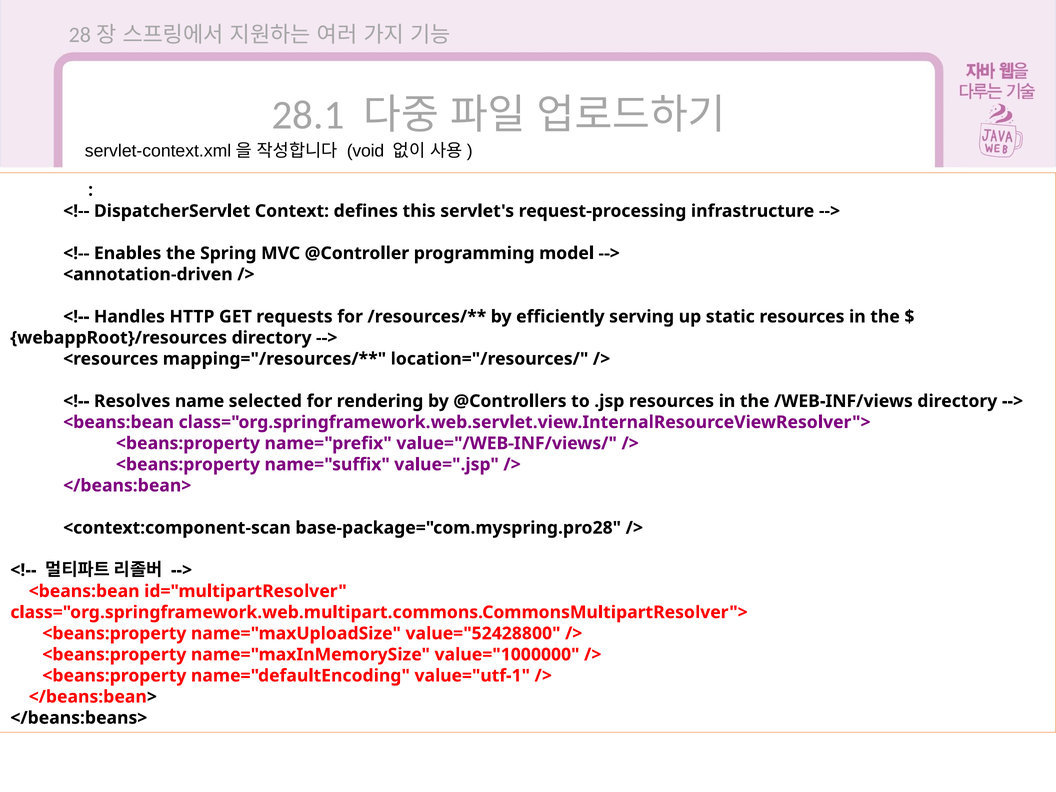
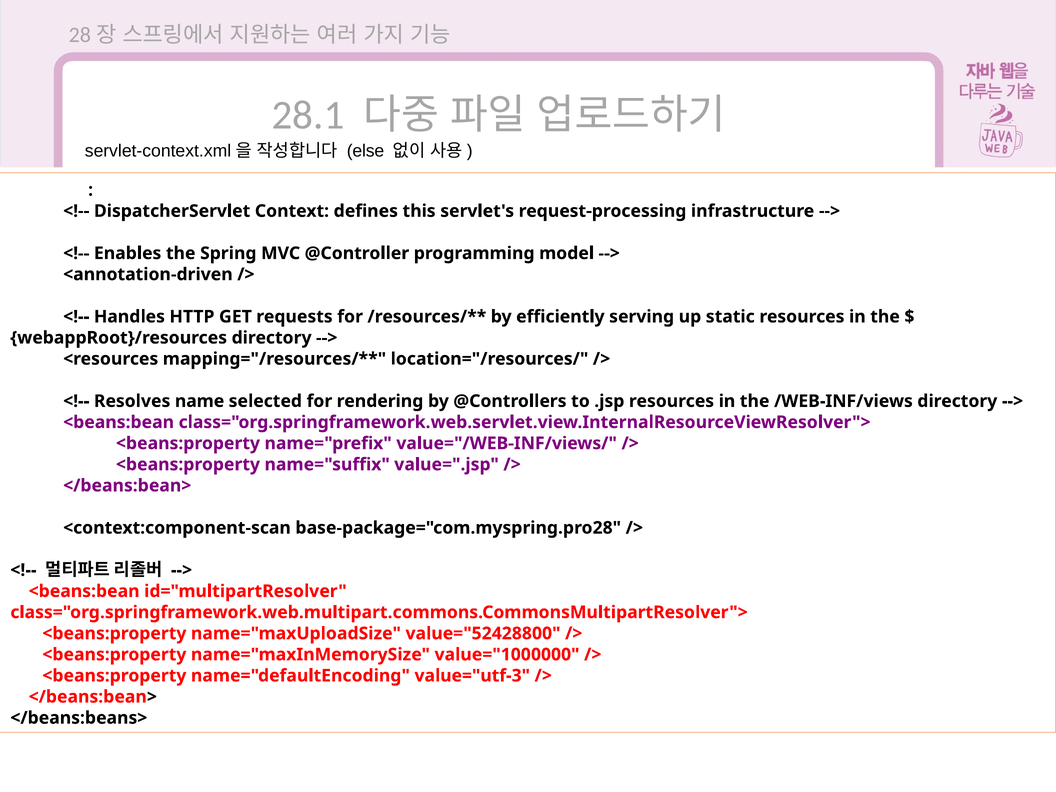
void: void -> else (365, 151)
value="utf-1: value="utf-1 -> value="utf-3 (472, 676)
